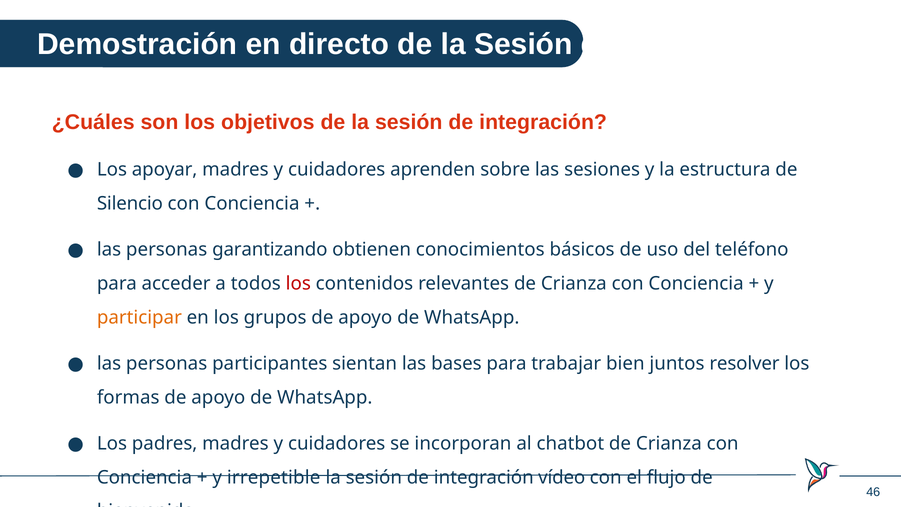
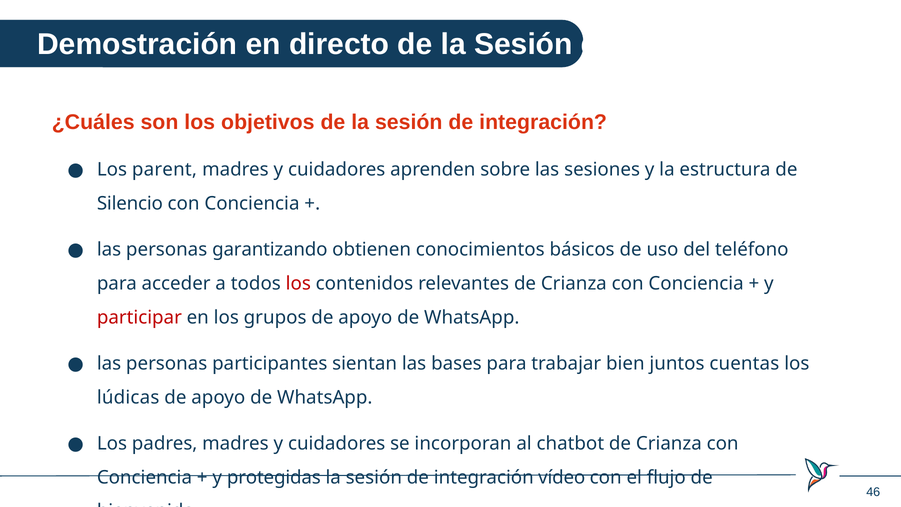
apoyar: apoyar -> parent (164, 170)
participar colour: orange -> red (139, 317)
resolver: resolver -> cuentas (744, 364)
formas: formas -> lúdicas (128, 397)
irrepetible: irrepetible -> protegidas (274, 477)
